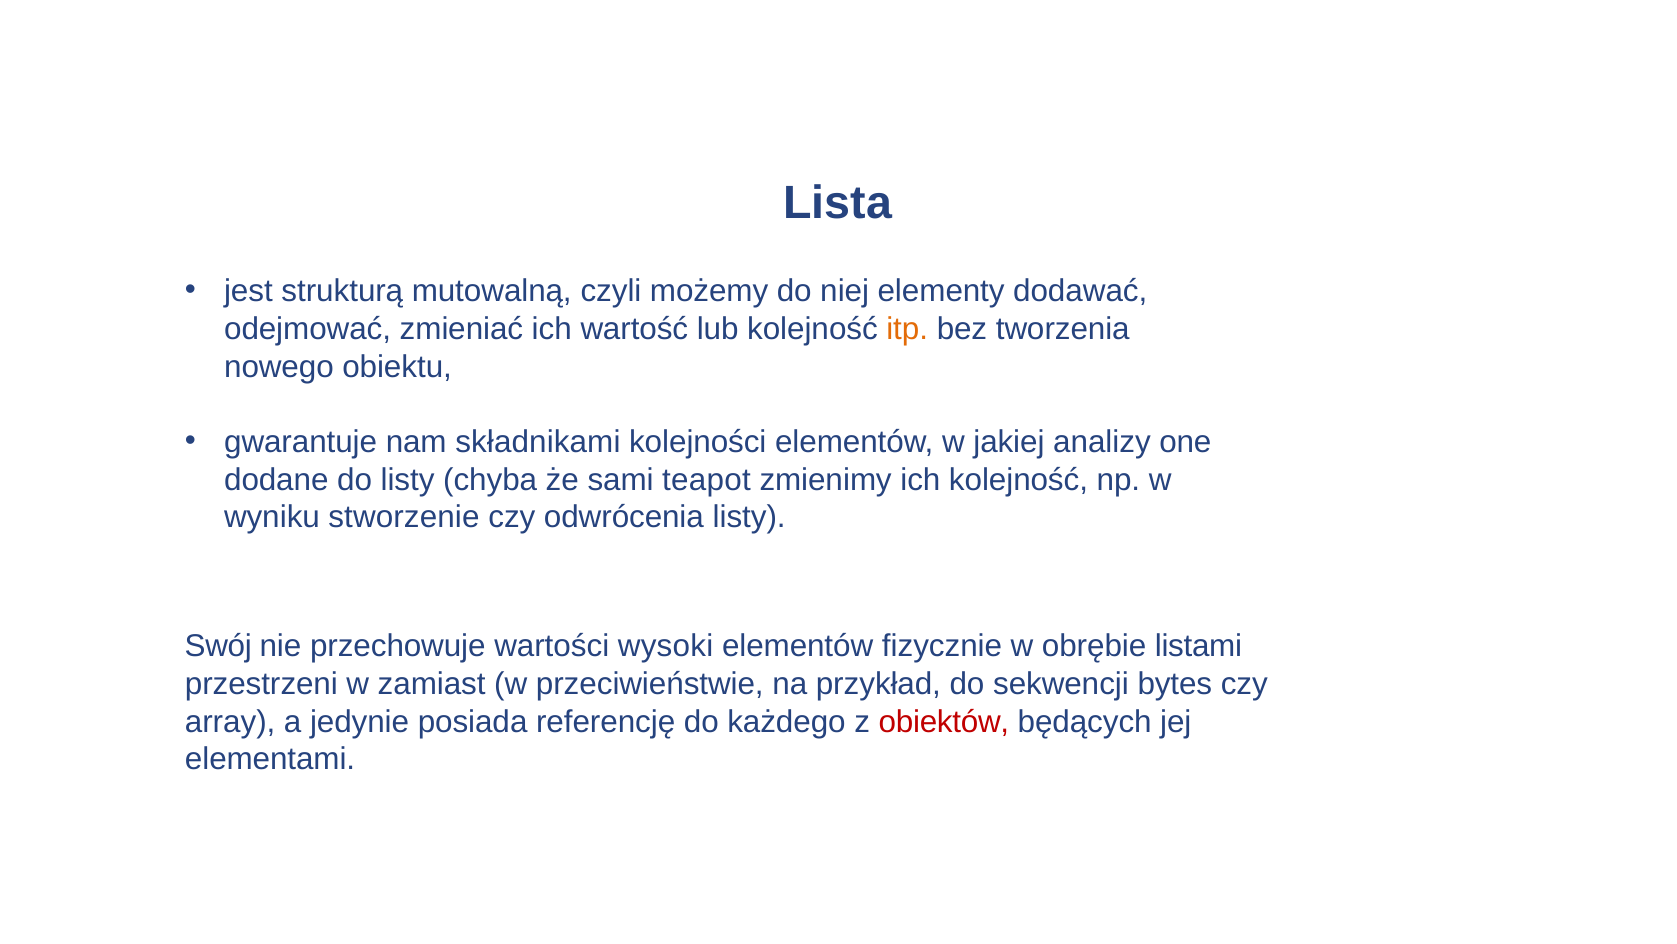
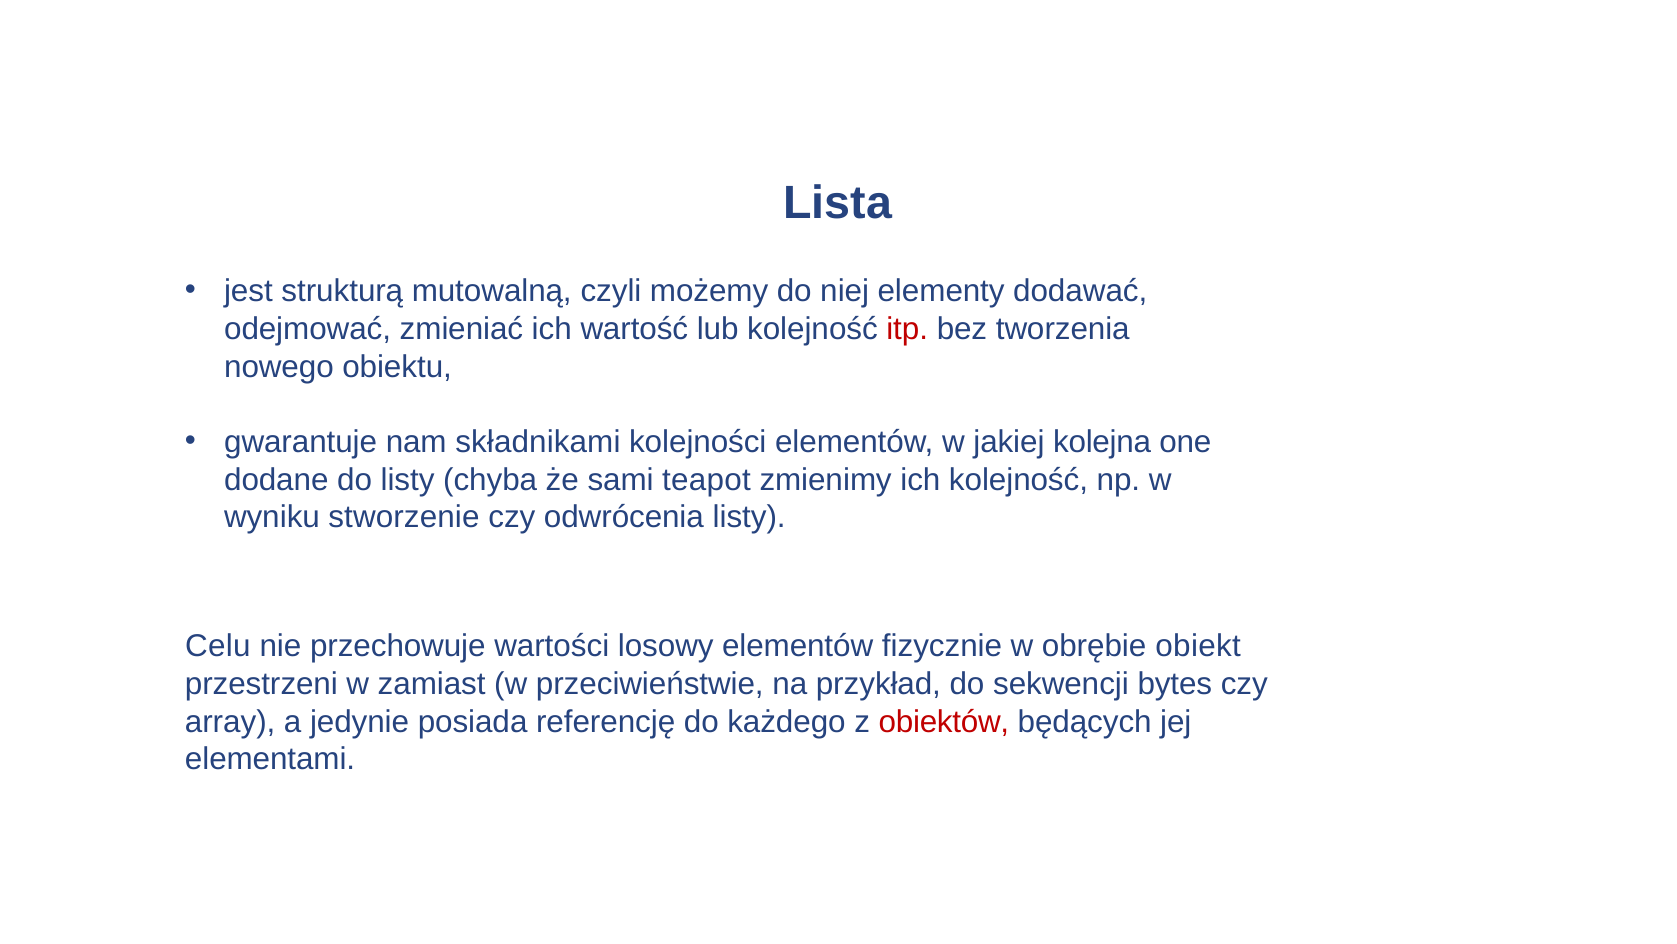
itp colour: orange -> red (907, 329)
analizy: analizy -> kolejna (1102, 442)
Swój: Swój -> Celu (218, 646)
wysoki: wysoki -> losowy (666, 646)
listami: listami -> obiekt (1198, 646)
